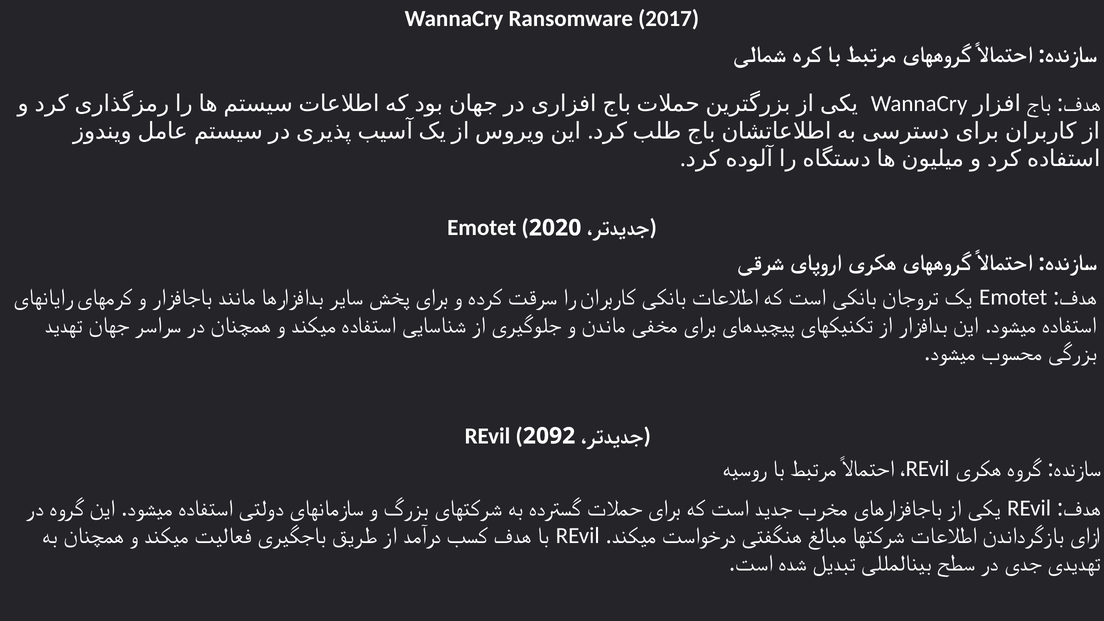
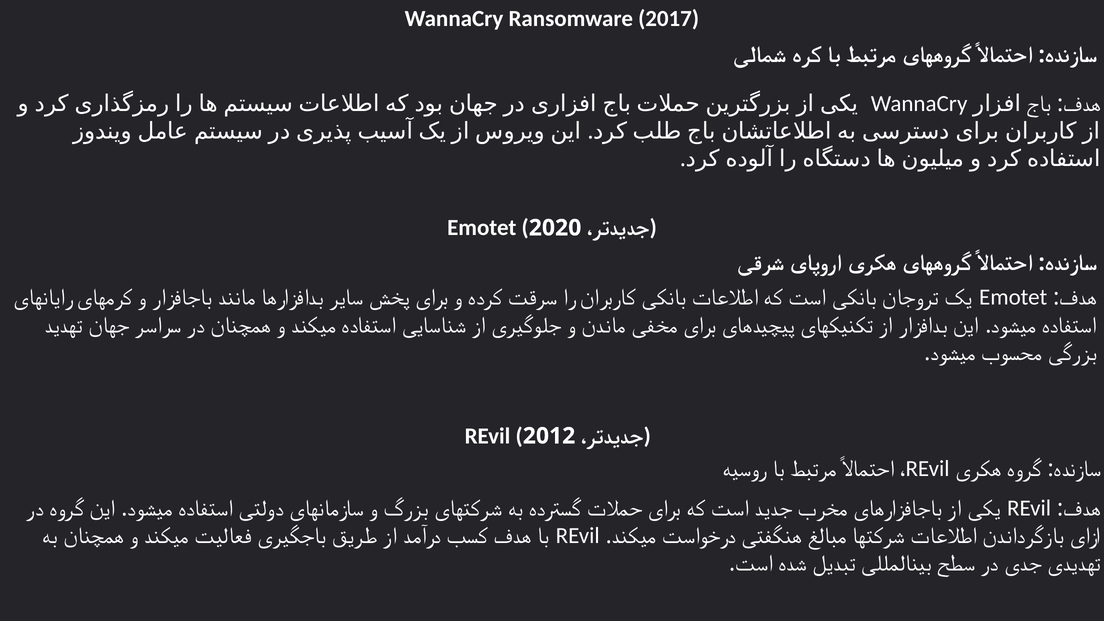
2092: 2092 -> 2012 (549, 436)
